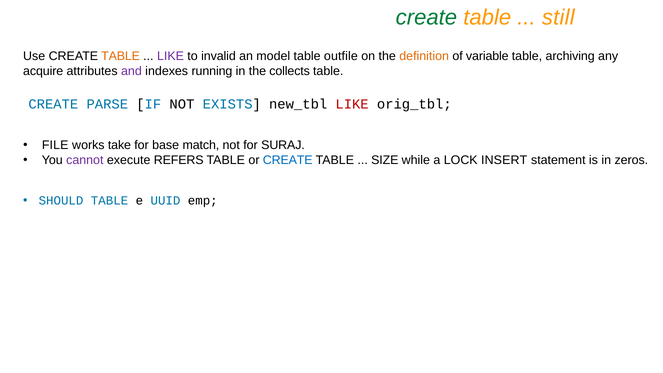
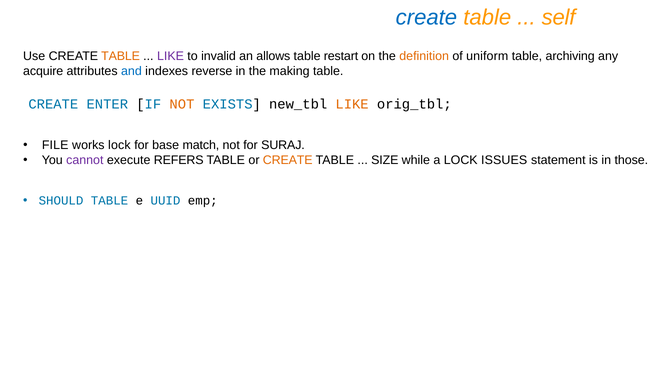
create colour: green -> blue (426, 17)
still: still -> self (559, 17)
model: model -> allows (273, 56)
outfile: outfile -> restart (341, 56)
variable: variable -> uniform (487, 56)
and colour: purple -> blue (131, 71)
running: running -> reverse (212, 71)
collects: collects -> making (290, 71)
PARSE: PARSE -> ENTER (107, 104)
NOT colour: black -> orange (182, 104)
LIKE colour: red -> orange (352, 104)
works take: take -> lock (119, 145)
CREATE colour: blue -> orange (288, 160)
INSERT: INSERT -> ISSUES (504, 160)
zeros: zeros -> those (631, 160)
